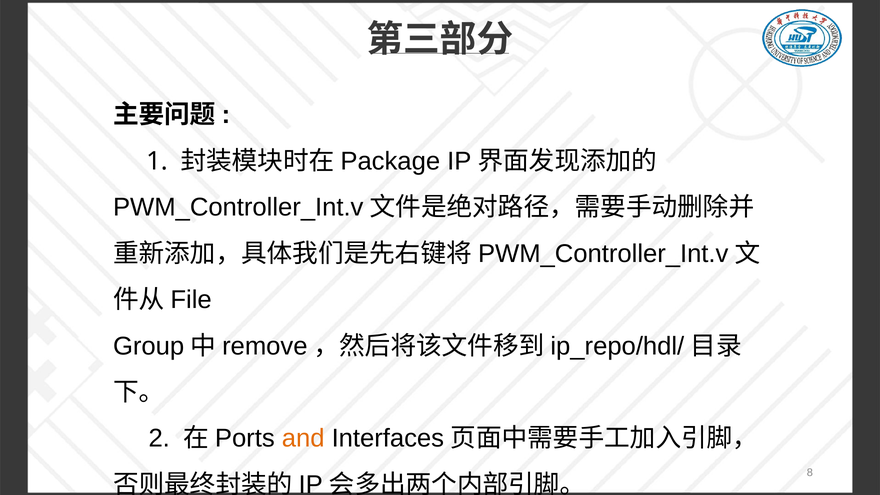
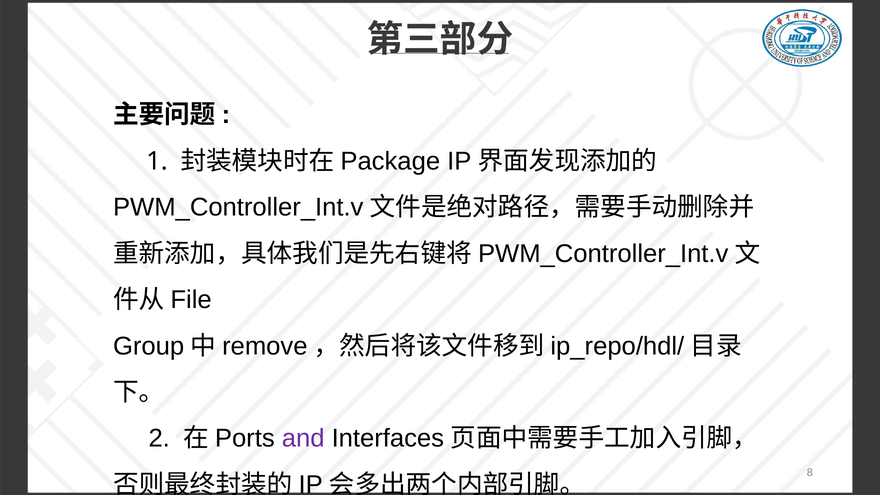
and colour: orange -> purple (303, 438)
